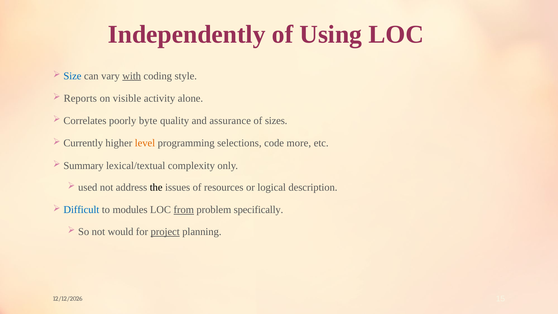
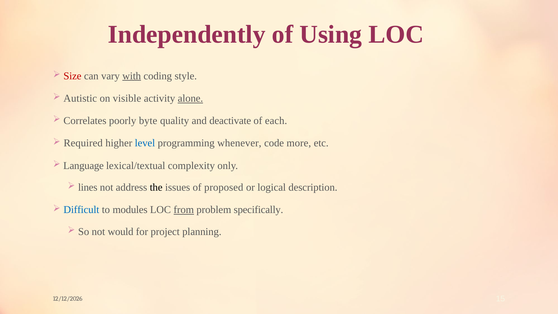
Size colour: blue -> red (72, 76)
Reports: Reports -> Autistic (80, 98)
alone underline: none -> present (190, 98)
assurance: assurance -> deactivate (230, 121)
sizes: sizes -> each (276, 121)
Currently: Currently -> Required (83, 143)
level colour: orange -> blue (145, 143)
selections: selections -> whenever (239, 143)
Summary: Summary -> Language (84, 166)
used: used -> lines (88, 187)
resources: resources -> proposed (224, 187)
project underline: present -> none (165, 232)
